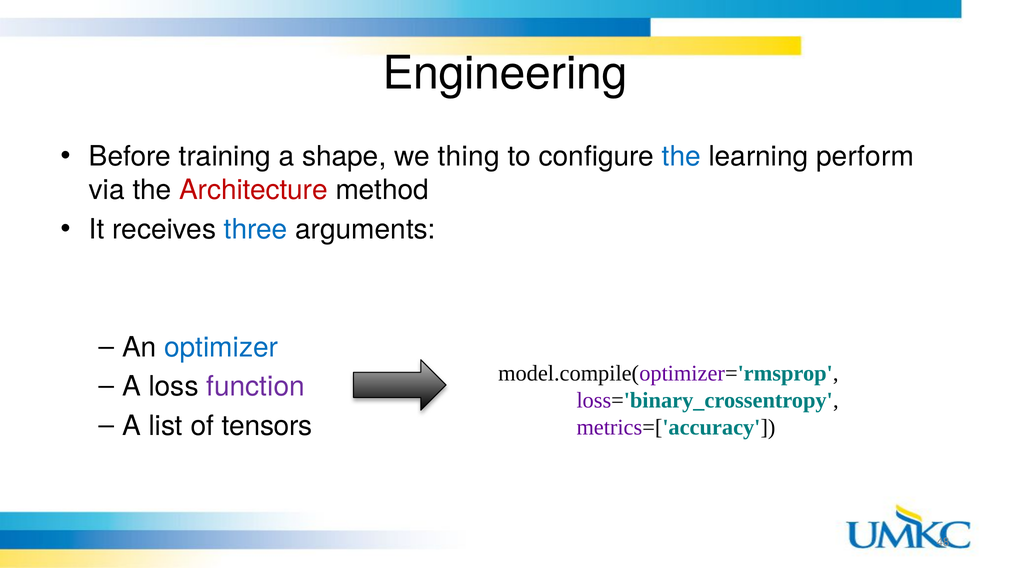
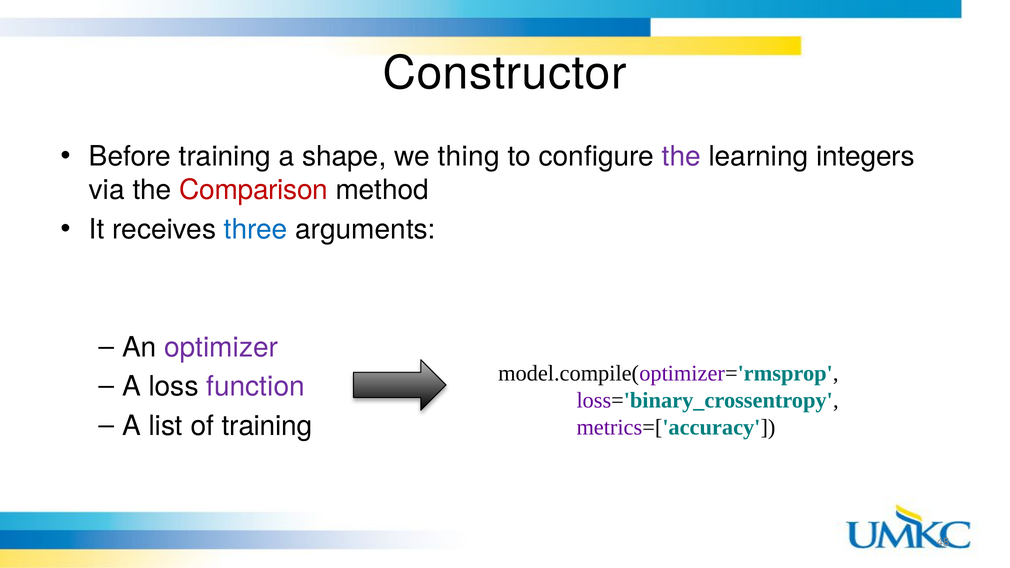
Engineering: Engineering -> Constructor (505, 73)
the colour: blue -> purple (681, 156)
perform: perform -> integers (865, 156)
Architecture: Architecture -> Comparison (254, 190)
optimizer colour: blue -> purple (221, 347)
of tensors: tensors -> training (267, 426)
